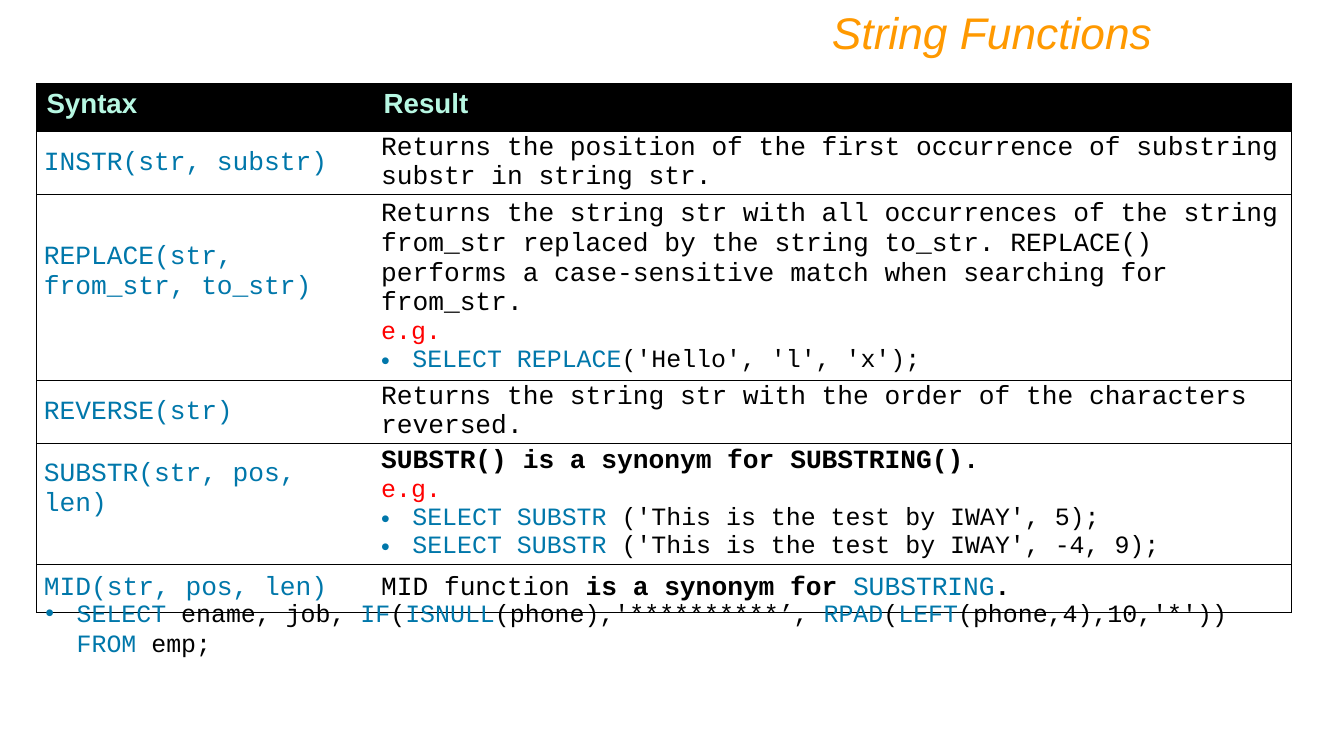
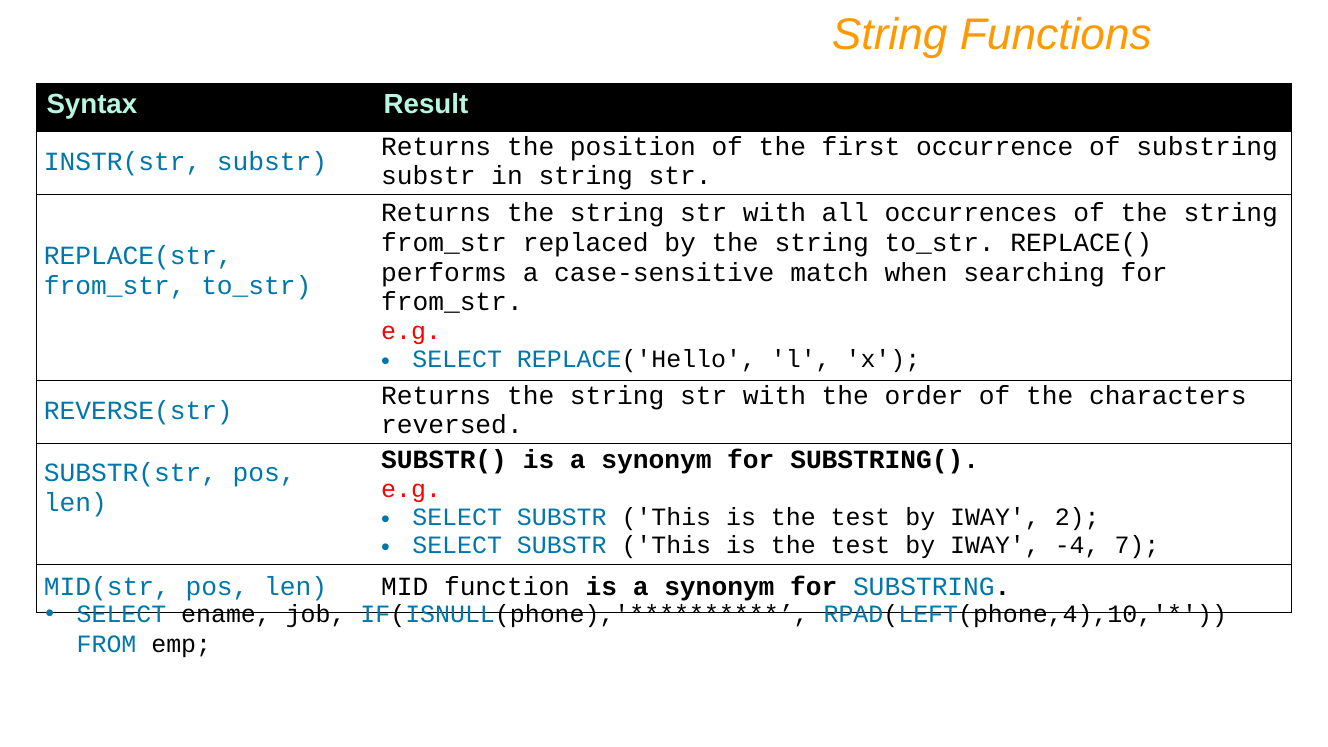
5: 5 -> 2 (1077, 517)
9: 9 -> 7 (1137, 546)
